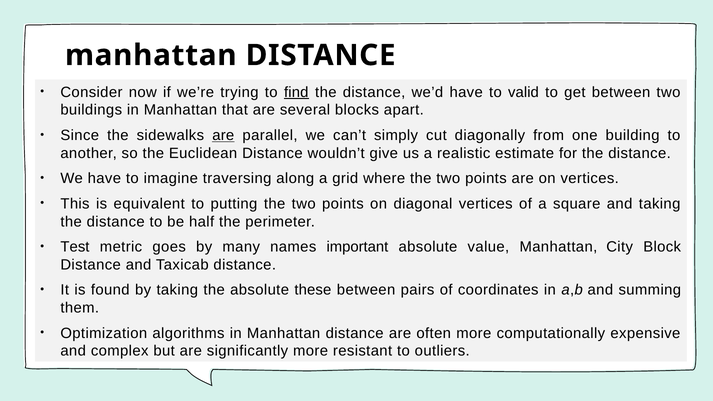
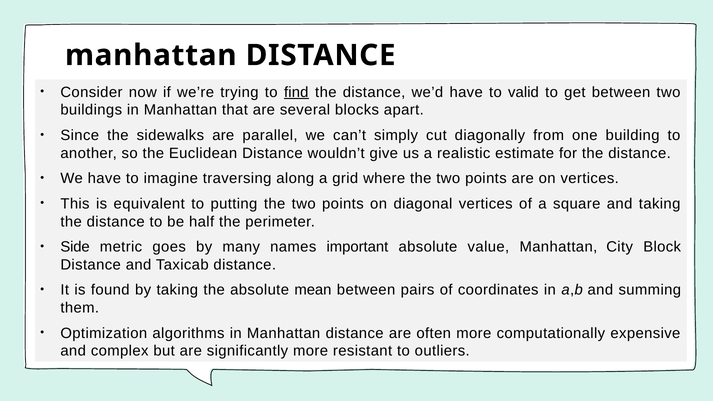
are underline: present -> none (223, 135)
Test: Test -> Side (75, 247)
these: these -> mean (313, 290)
